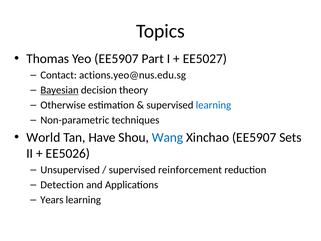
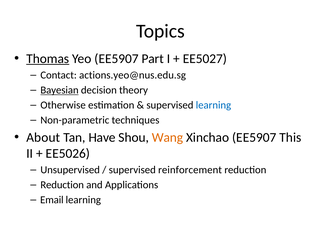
Thomas underline: none -> present (48, 59)
World: World -> About (43, 137)
Wang colour: blue -> orange (168, 137)
Sets: Sets -> This (290, 137)
Detection: Detection -> Reduction (62, 185)
Years: Years -> Email (52, 200)
